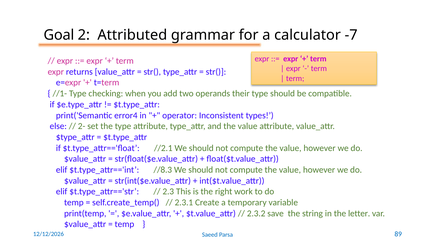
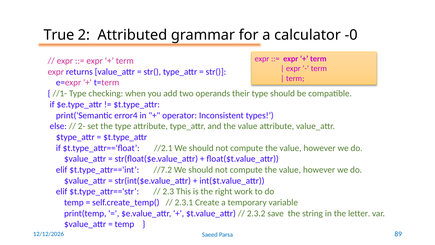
Goal: Goal -> True (59, 35)
-7: -7 -> -0 (351, 35)
//8.3: //8.3 -> //7.2 (163, 170)
